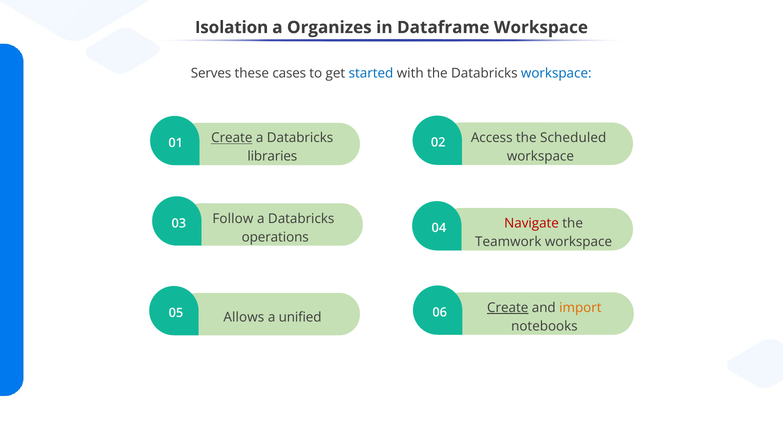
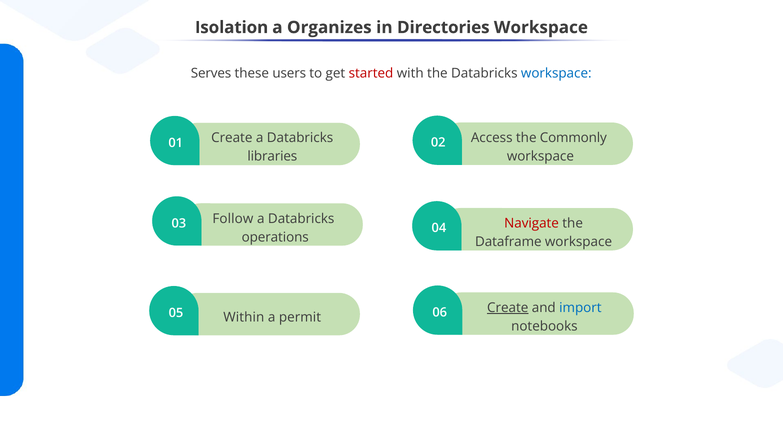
Dataframe: Dataframe -> Directories (443, 28)
cases: cases -> users (289, 73)
started colour: blue -> red (371, 73)
Scheduled: Scheduled -> Commonly (573, 138)
Create underline: present -> none (232, 138)
Teamwork: Teamwork -> Dataframe (508, 242)
import colour: orange -> blue (580, 308)
Allows: Allows -> Within (244, 318)
unified: unified -> permit (300, 318)
